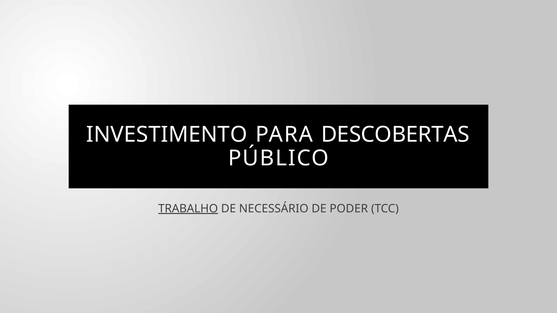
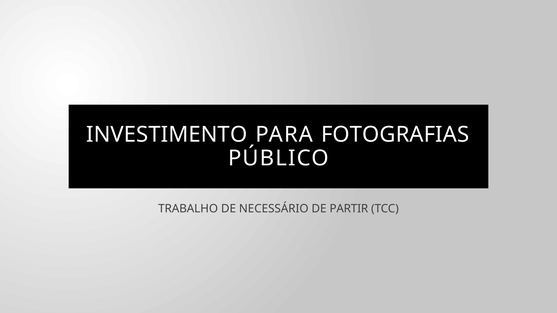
DESCOBERTAS: DESCOBERTAS -> FOTOGRAFIAS (395, 135)
TRABALHO underline: present -> none (188, 209)
PODER: PODER -> PARTIR (349, 209)
